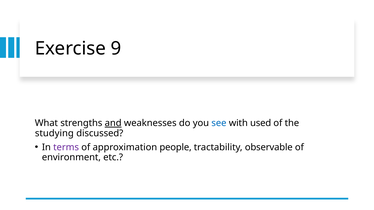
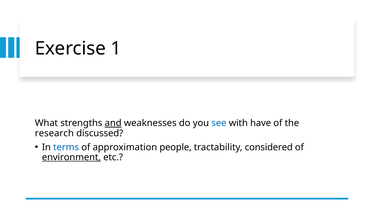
9: 9 -> 1 (116, 49)
used: used -> have (261, 123)
studying: studying -> research (54, 133)
terms colour: purple -> blue (66, 147)
observable: observable -> considered (269, 147)
environment underline: none -> present (71, 158)
